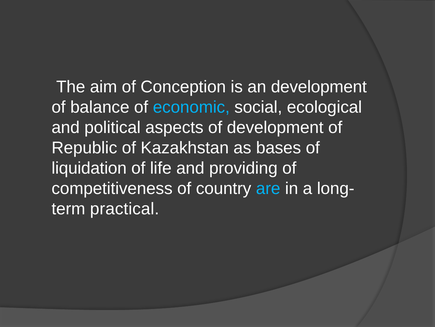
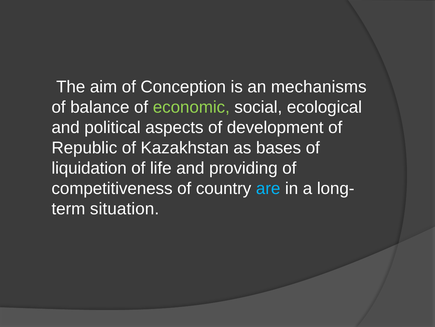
an development: development -> mechanisms (319, 87)
economic colour: light blue -> light green (191, 107)
practical: practical -> situation (125, 208)
